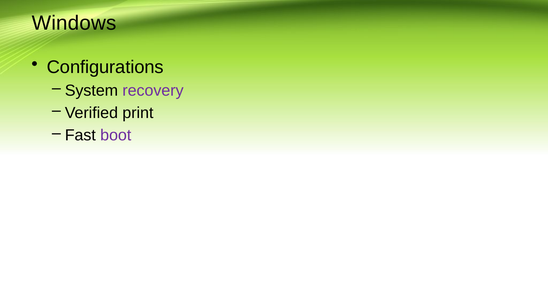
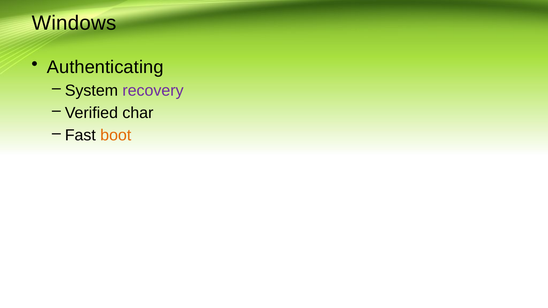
Configurations: Configurations -> Authenticating (105, 67)
print: print -> char (138, 113)
boot colour: purple -> orange (116, 135)
